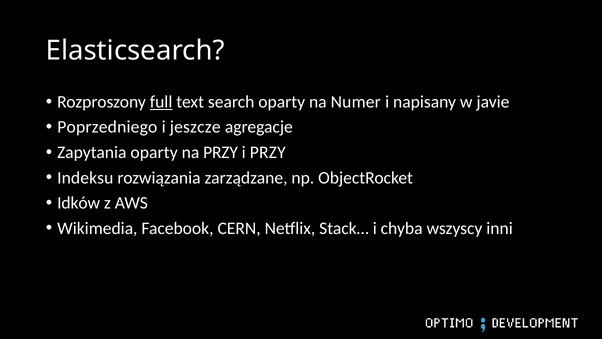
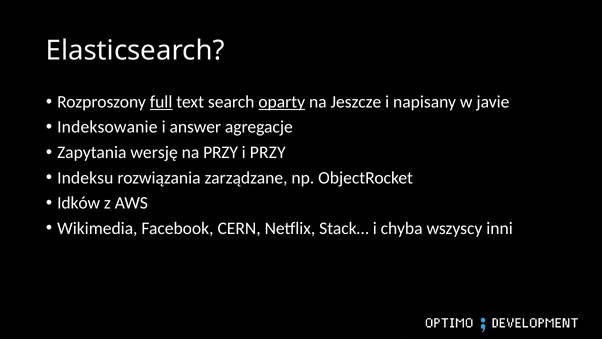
oparty underline: none -> present (282, 102)
Numer: Numer -> Jeszcze (356, 102)
Poprzedniego: Poprzedniego -> Indeksowanie (107, 127)
jeszcze: jeszcze -> answer (195, 127)
Zapytania oparty: oparty -> wersję (154, 152)
